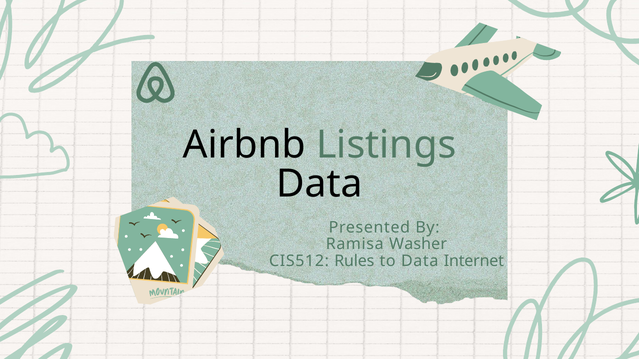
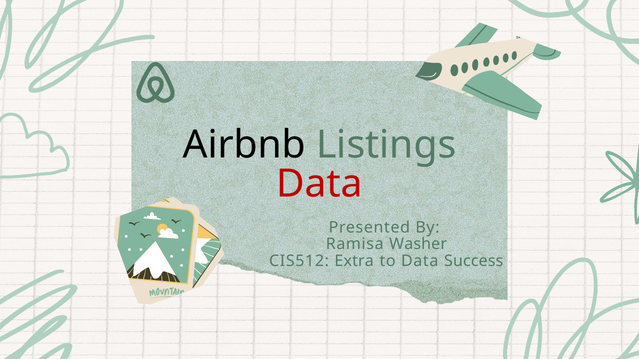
Data colour: black -> red (319, 184)
Rules: Rules -> Extra (354, 261)
Internet: Internet -> Success (474, 261)
